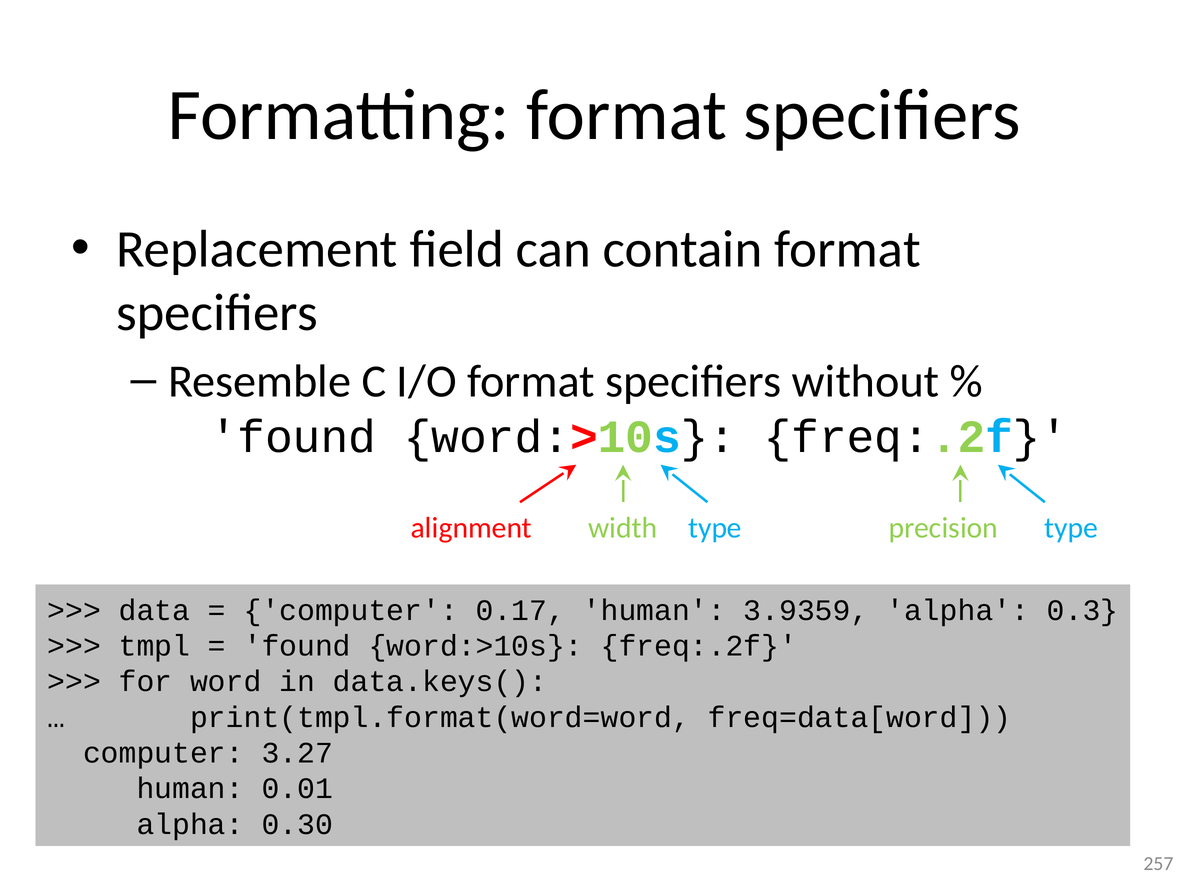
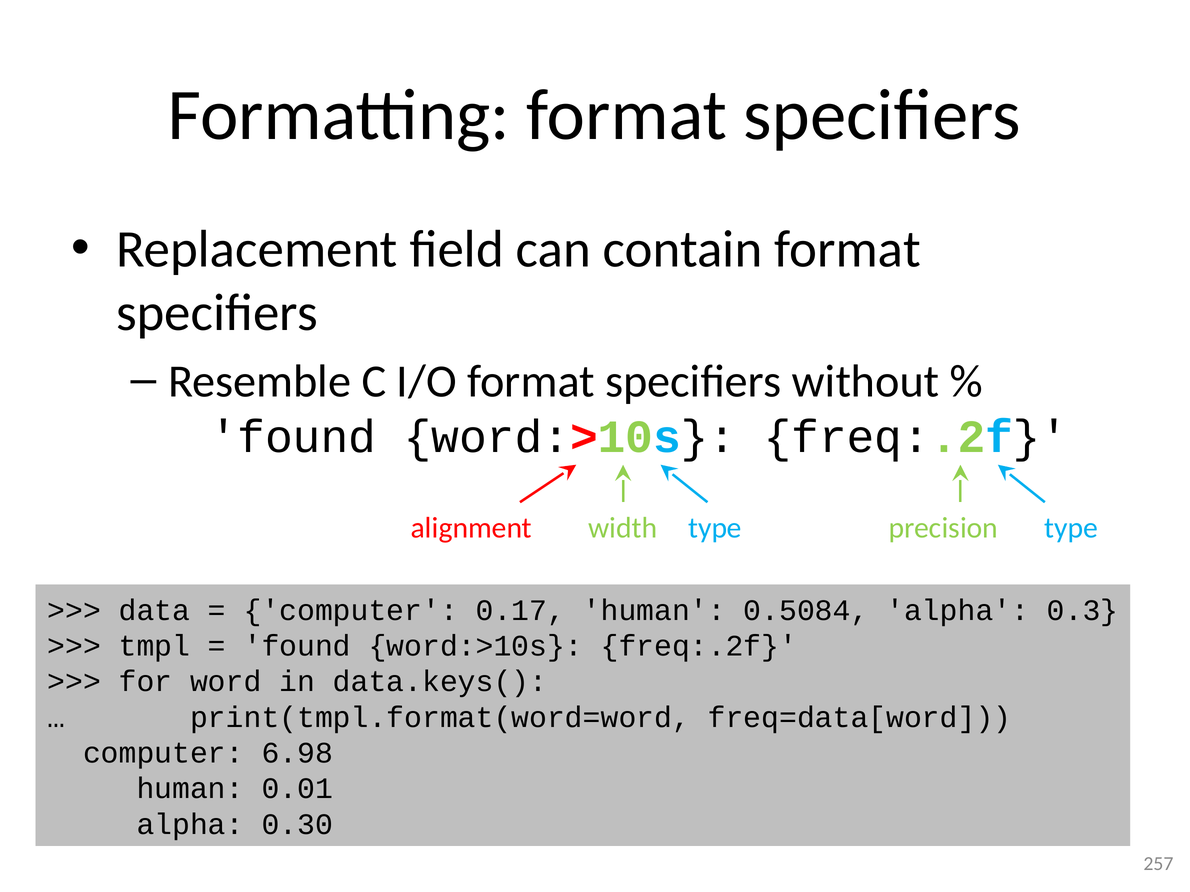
3.9359: 3.9359 -> 0.5084 (806, 611)
3.27: 3.27 -> 6.98 (297, 753)
